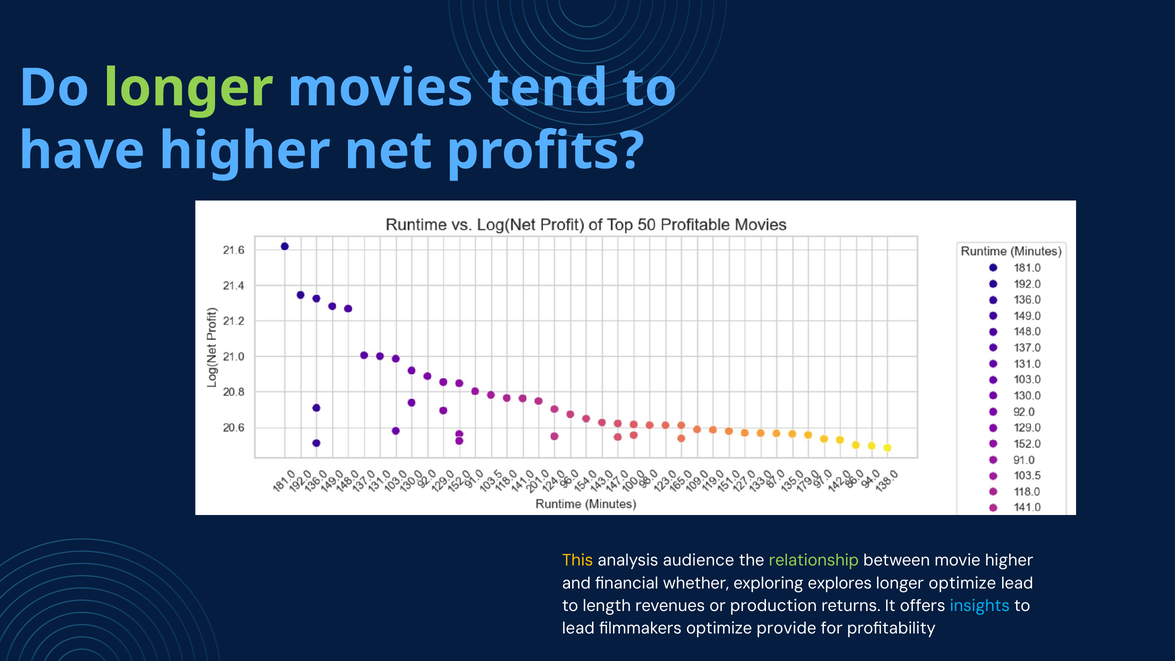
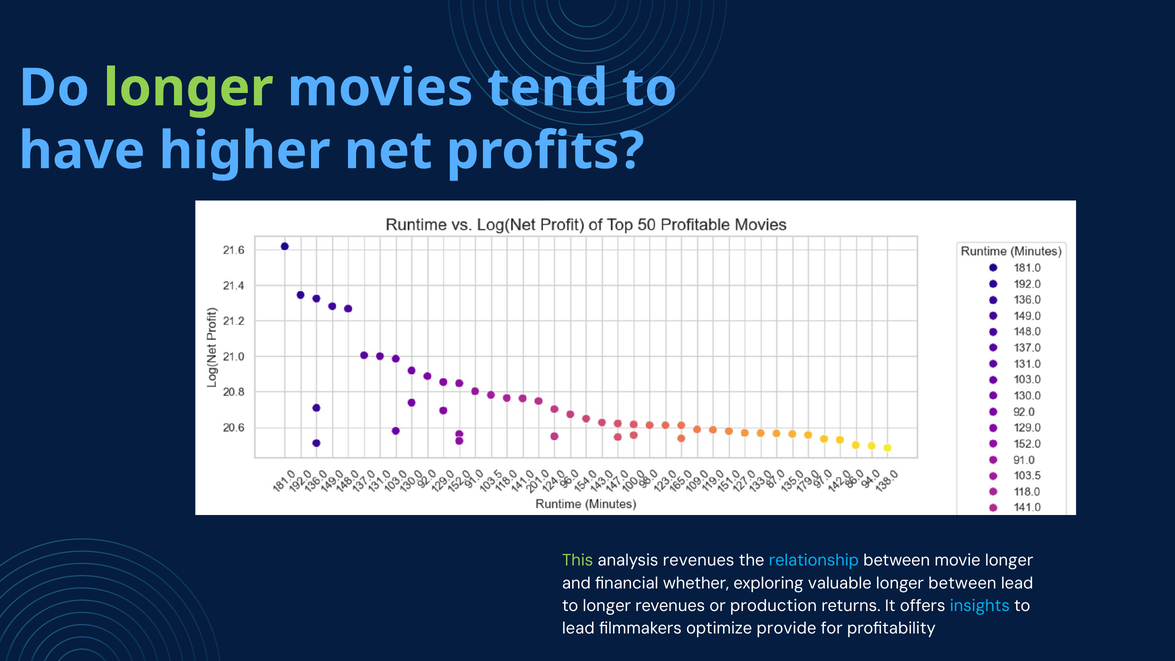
This colour: yellow -> light green (578, 560)
analysis audience: audience -> revenues (699, 560)
relationship colour: light green -> light blue (814, 560)
movie higher: higher -> longer (1009, 560)
explores: explores -> valuable (840, 583)
longer optimize: optimize -> between (962, 583)
to length: length -> longer (607, 606)
